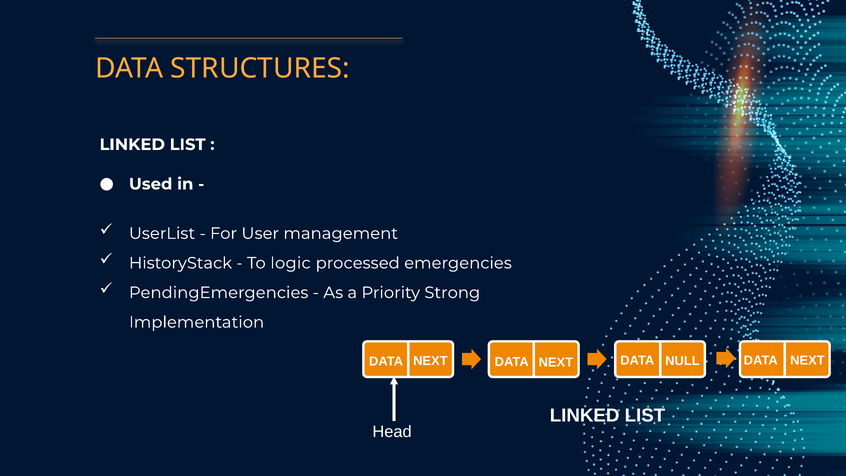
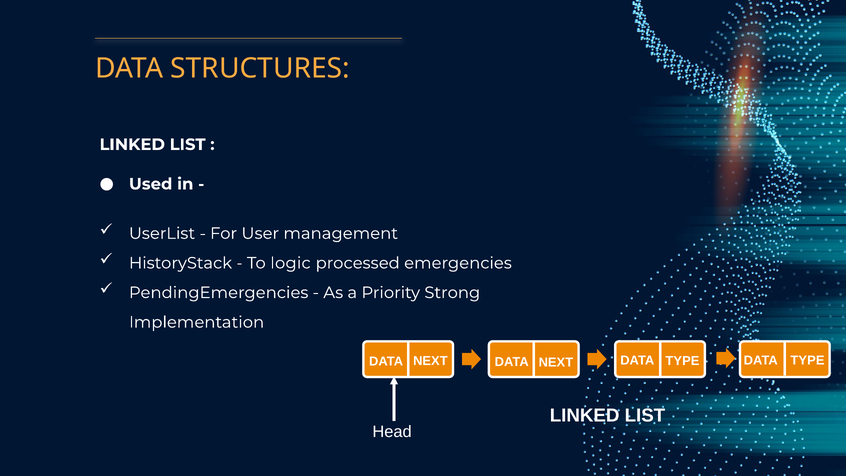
NEXT: NEXT -> TYPE (807, 361)
NEXT NULL: NULL -> TYPE (682, 361)
